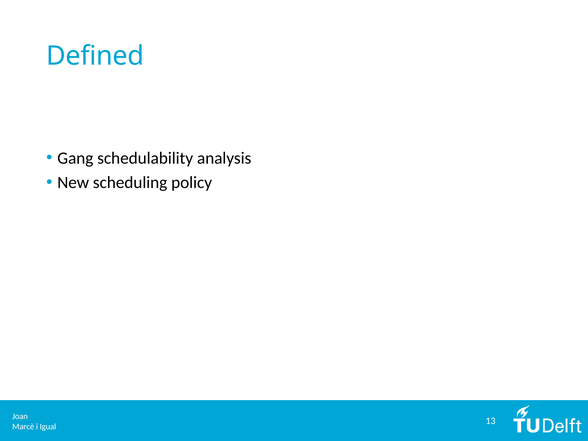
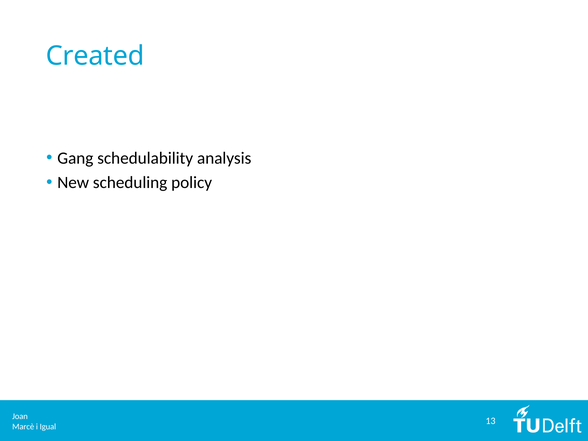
Defined: Defined -> Created (95, 56)
